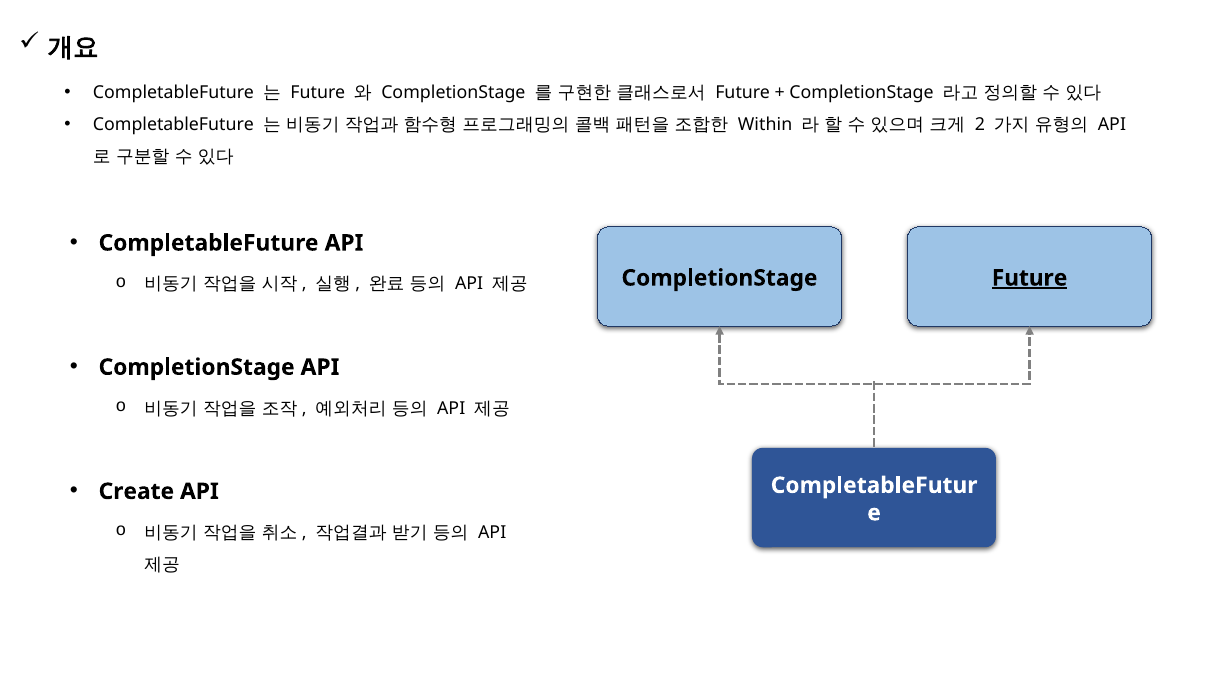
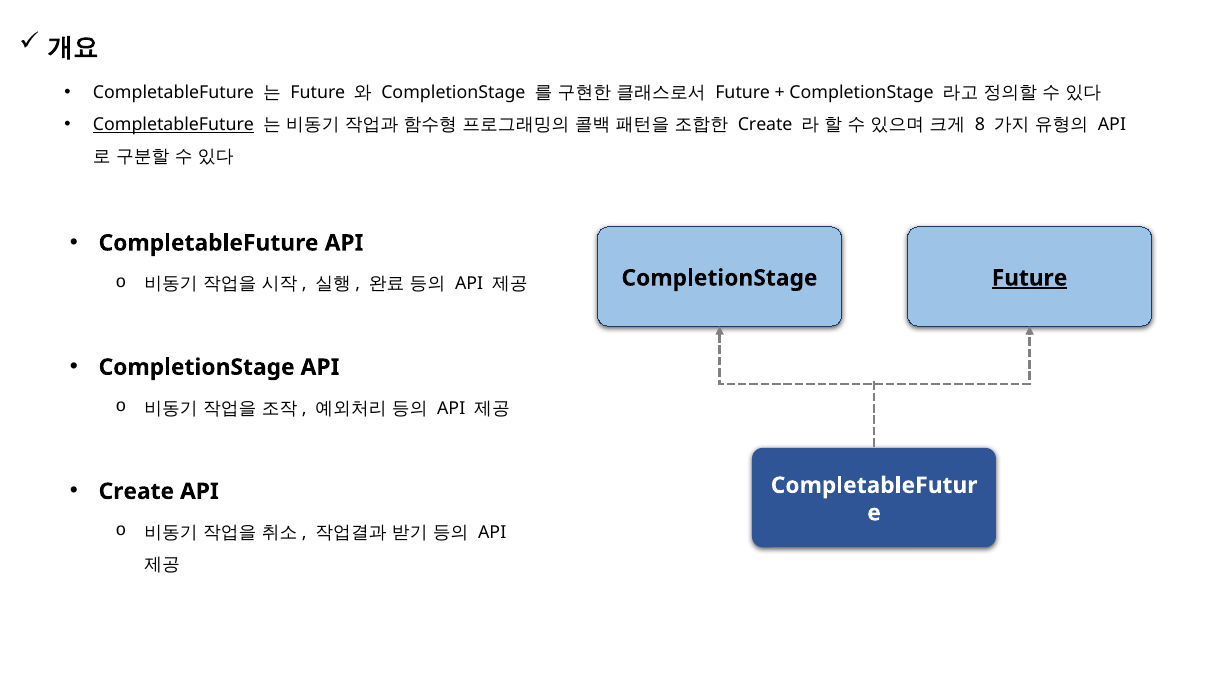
CompletableFuture underline: none -> present (173, 125)
Within: Within -> Create (765, 125)
2: 2 -> 8 (980, 125)
